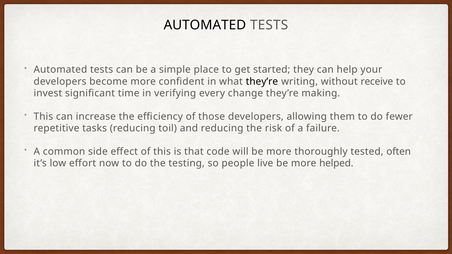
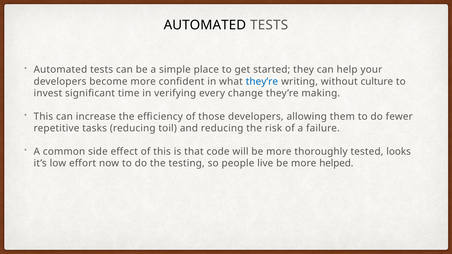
they’re colour: black -> blue (262, 82)
receive: receive -> culture (377, 82)
often: often -> looks (399, 152)
